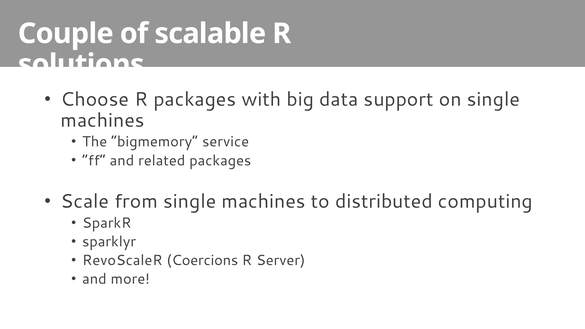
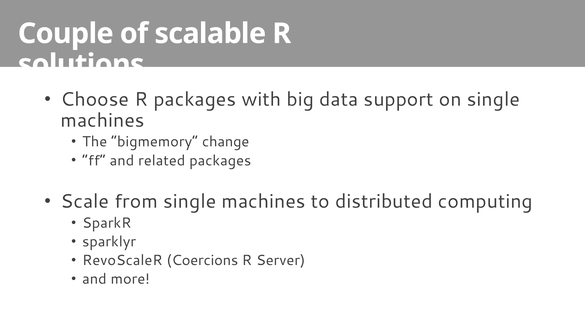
service: service -> change (226, 142)
